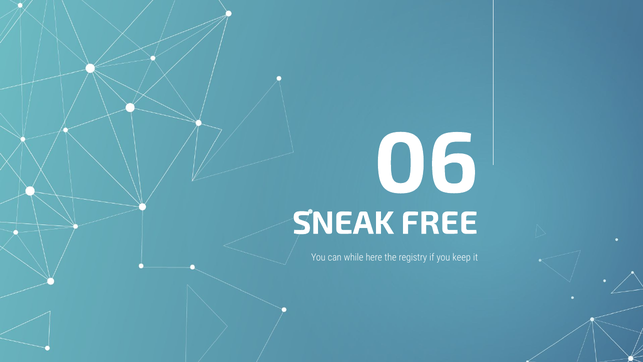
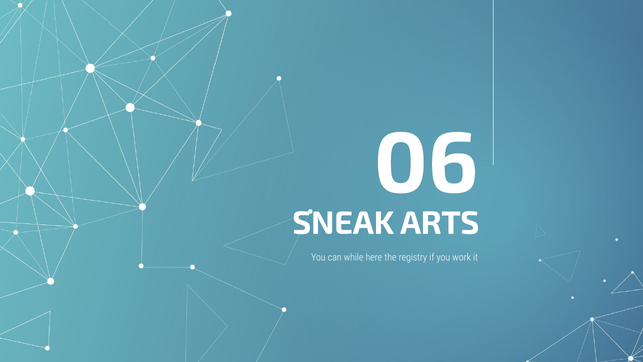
FREE: FREE -> ARTS (440, 223)
keep: keep -> work (462, 257)
